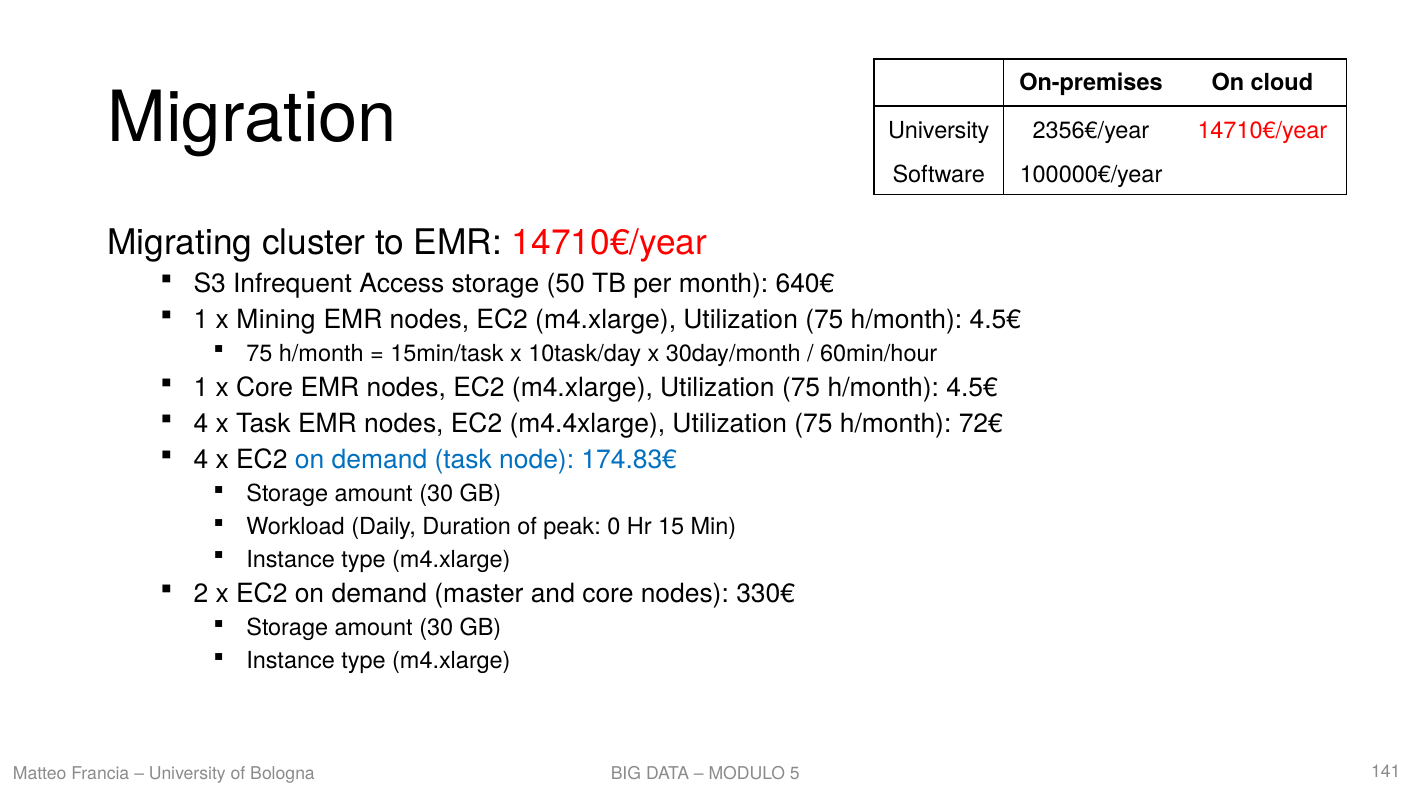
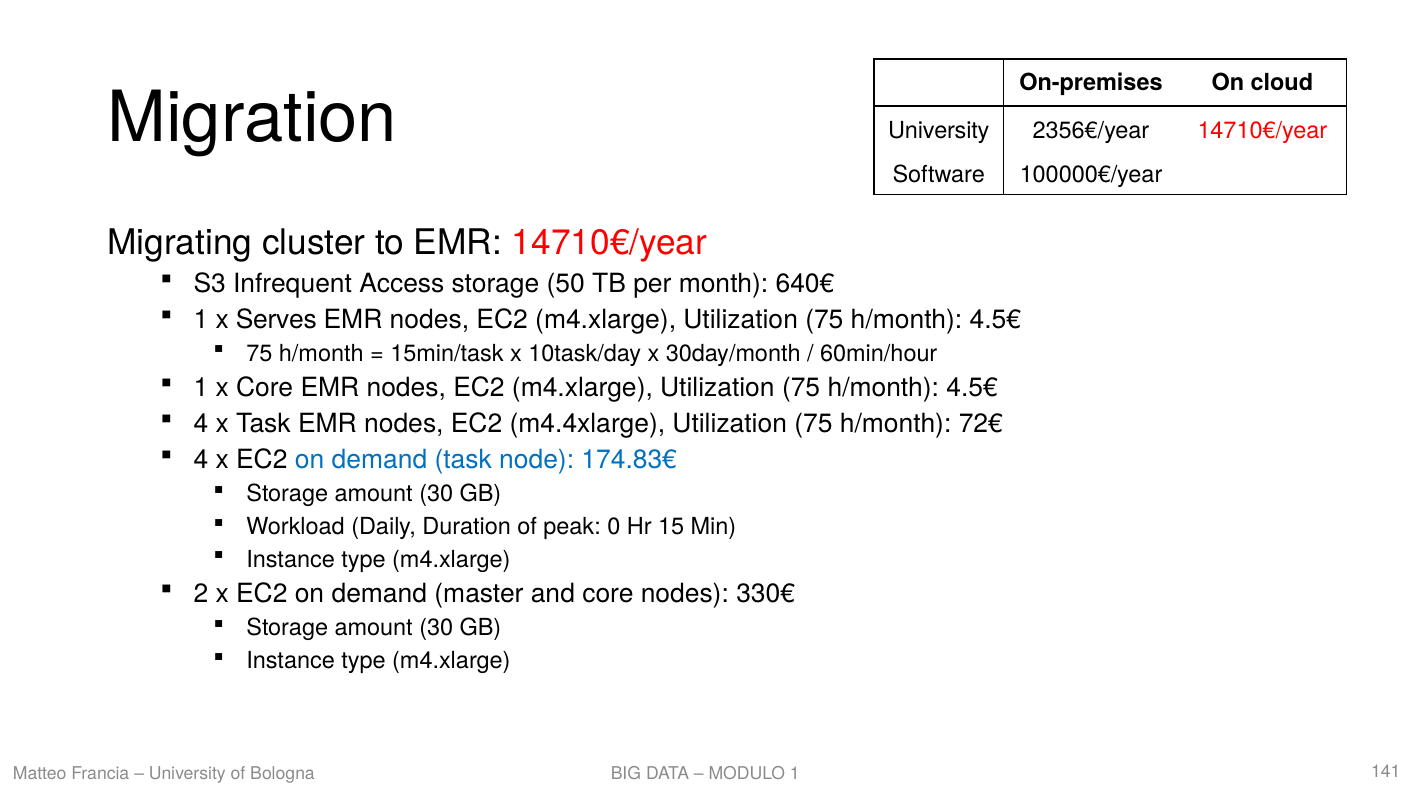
Mining: Mining -> Serves (276, 319)
5: 5 -> 1 (795, 774)
